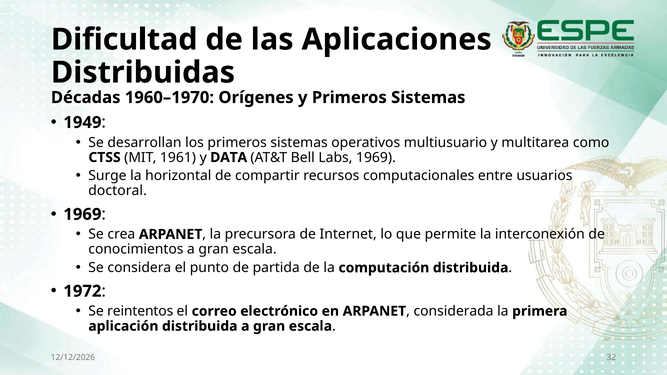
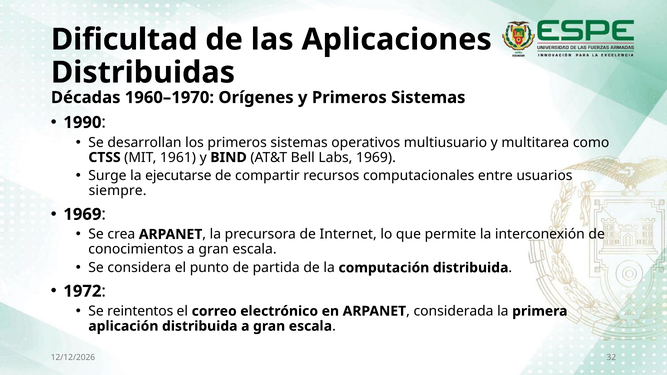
1949: 1949 -> 1990 (82, 123)
DATA: DATA -> BIND (229, 157)
horizontal: horizontal -> ejecutarse (178, 176)
doctoral: doctoral -> siempre (118, 191)
